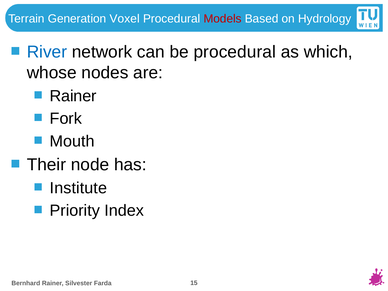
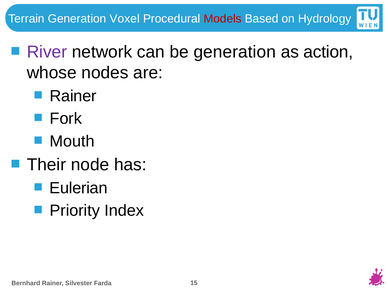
River colour: blue -> purple (47, 52)
be procedural: procedural -> generation (235, 52)
which: which -> action (328, 52)
Institute: Institute -> Eulerian (78, 188)
